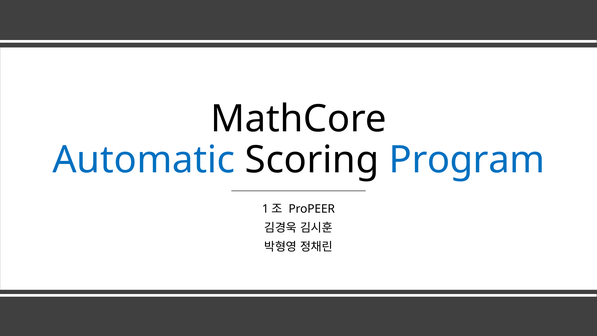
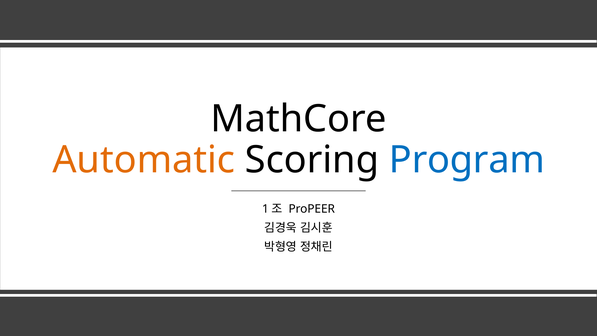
Automatic colour: blue -> orange (144, 160)
